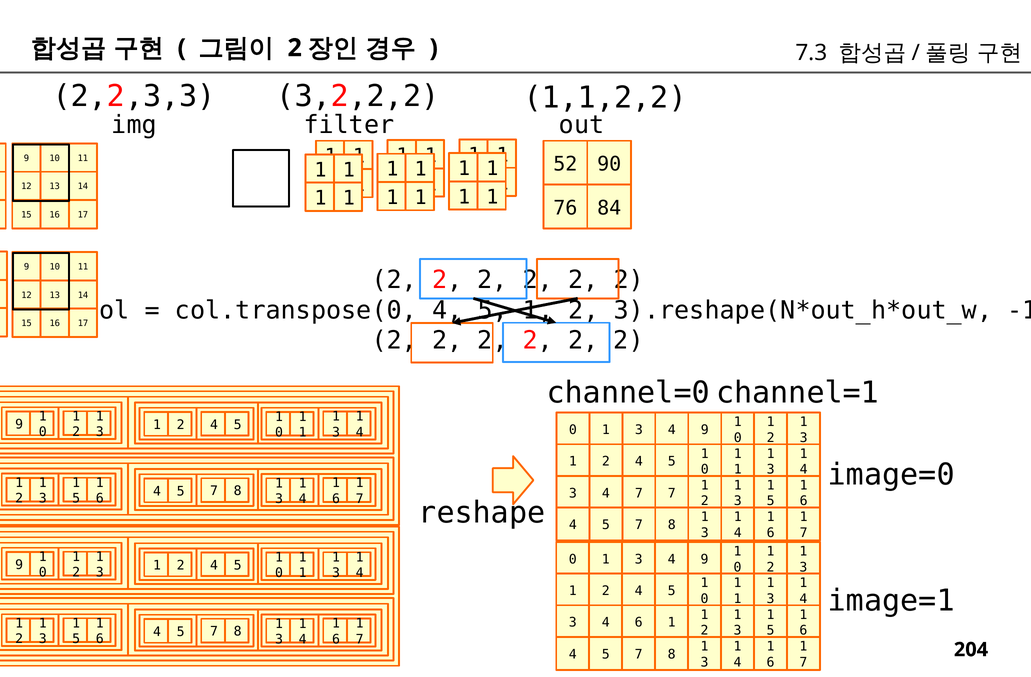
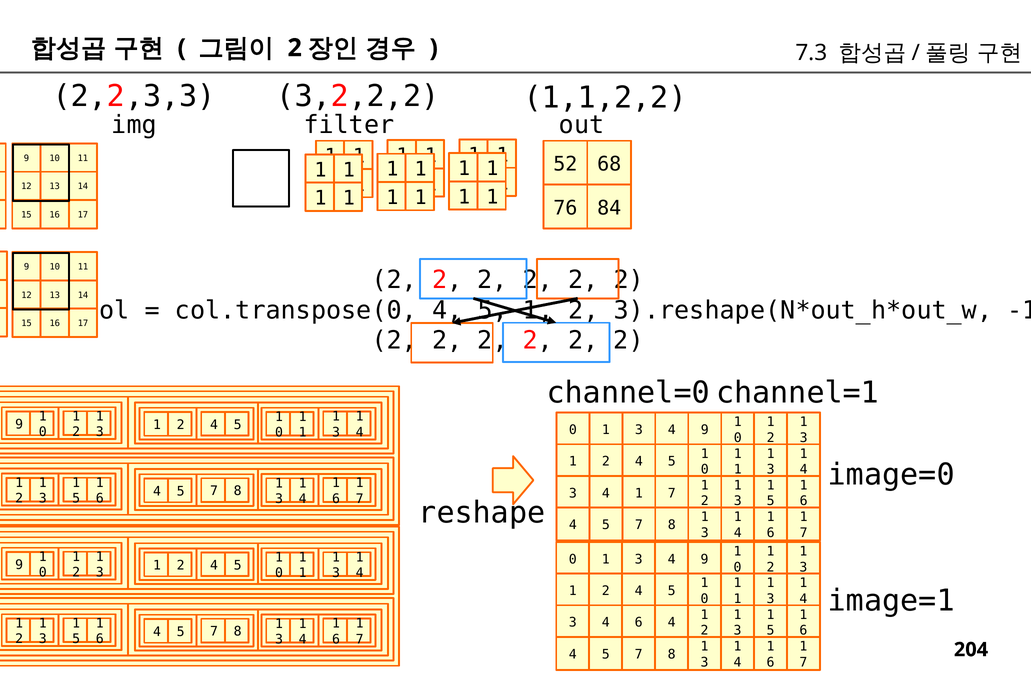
90: 90 -> 68 (609, 164)
7: 7 -> 1 (639, 493)
4 6 1: 1 -> 4 (672, 623)
